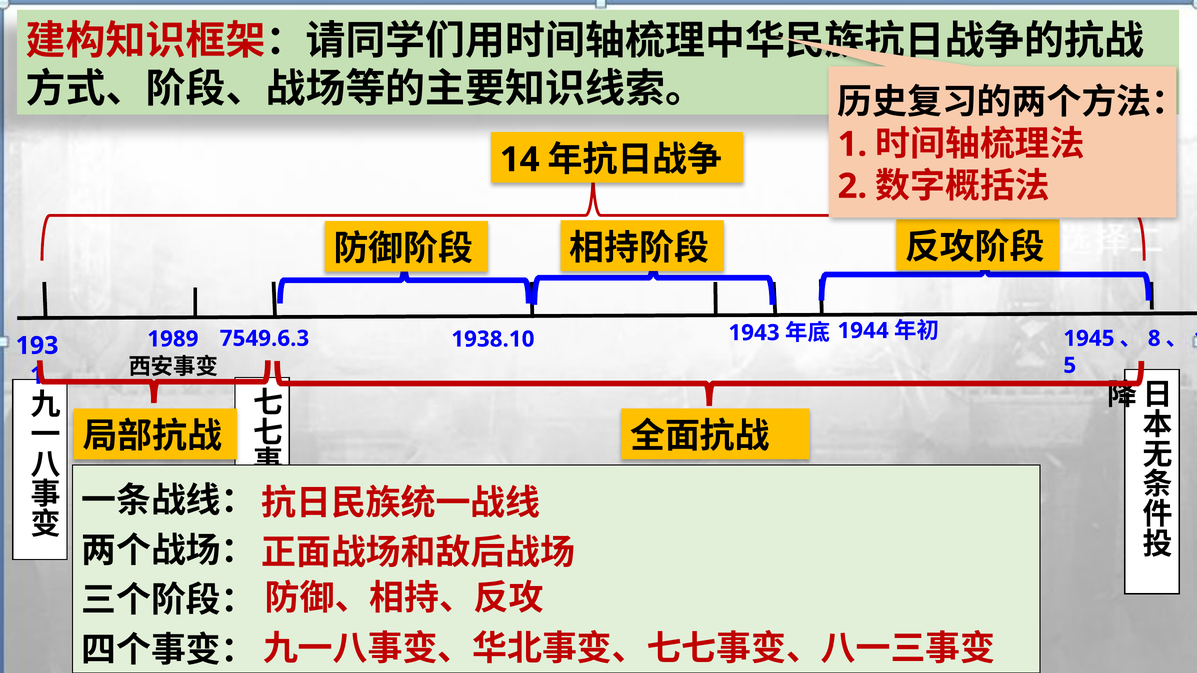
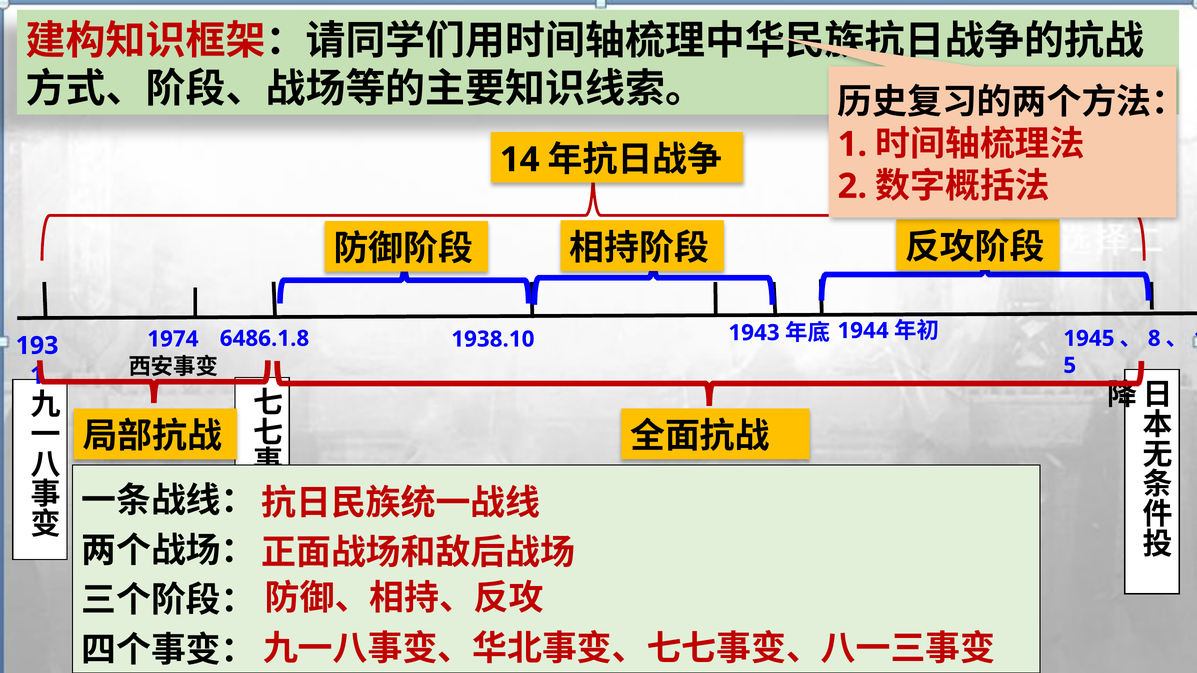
7549.6.3: 7549.6.3 -> 6486.1.8 (264, 339)
1989: 1989 -> 1974 (173, 339)
